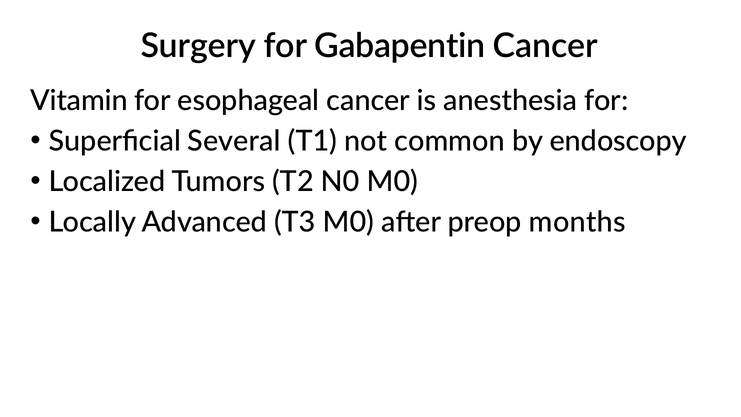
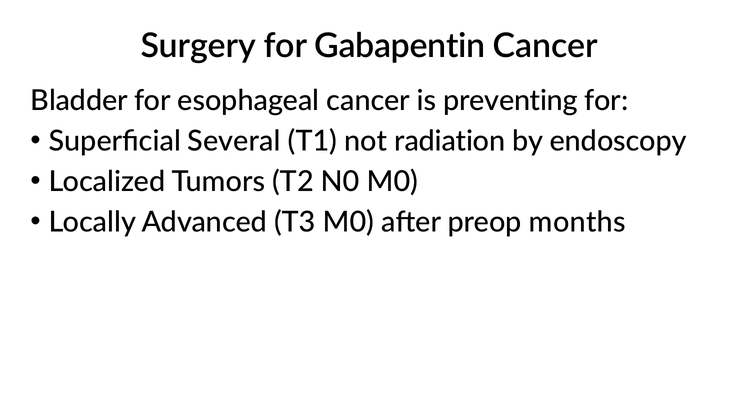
Vitamin: Vitamin -> Bladder (79, 101)
anesthesia: anesthesia -> preventing (510, 101)
common: common -> radiation (450, 141)
